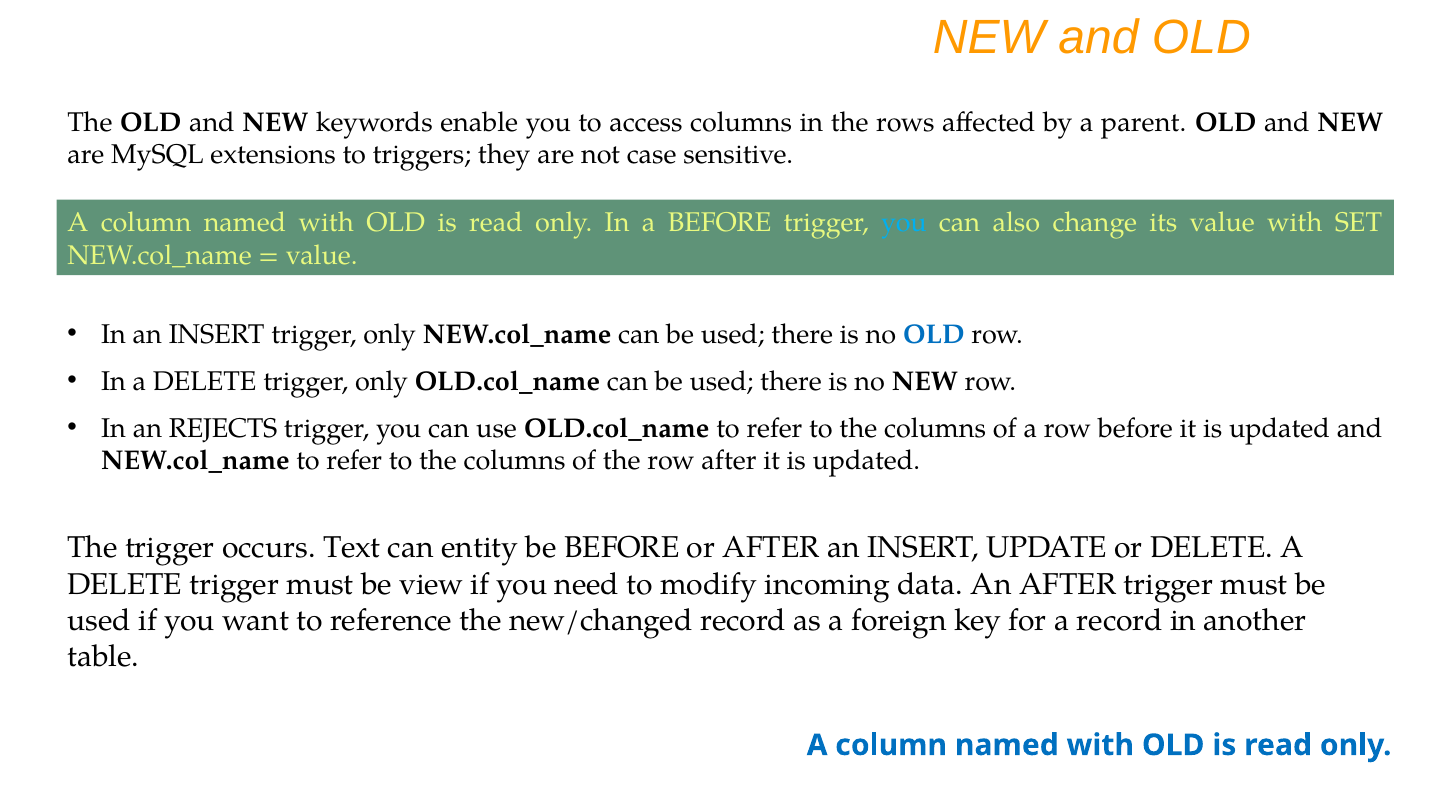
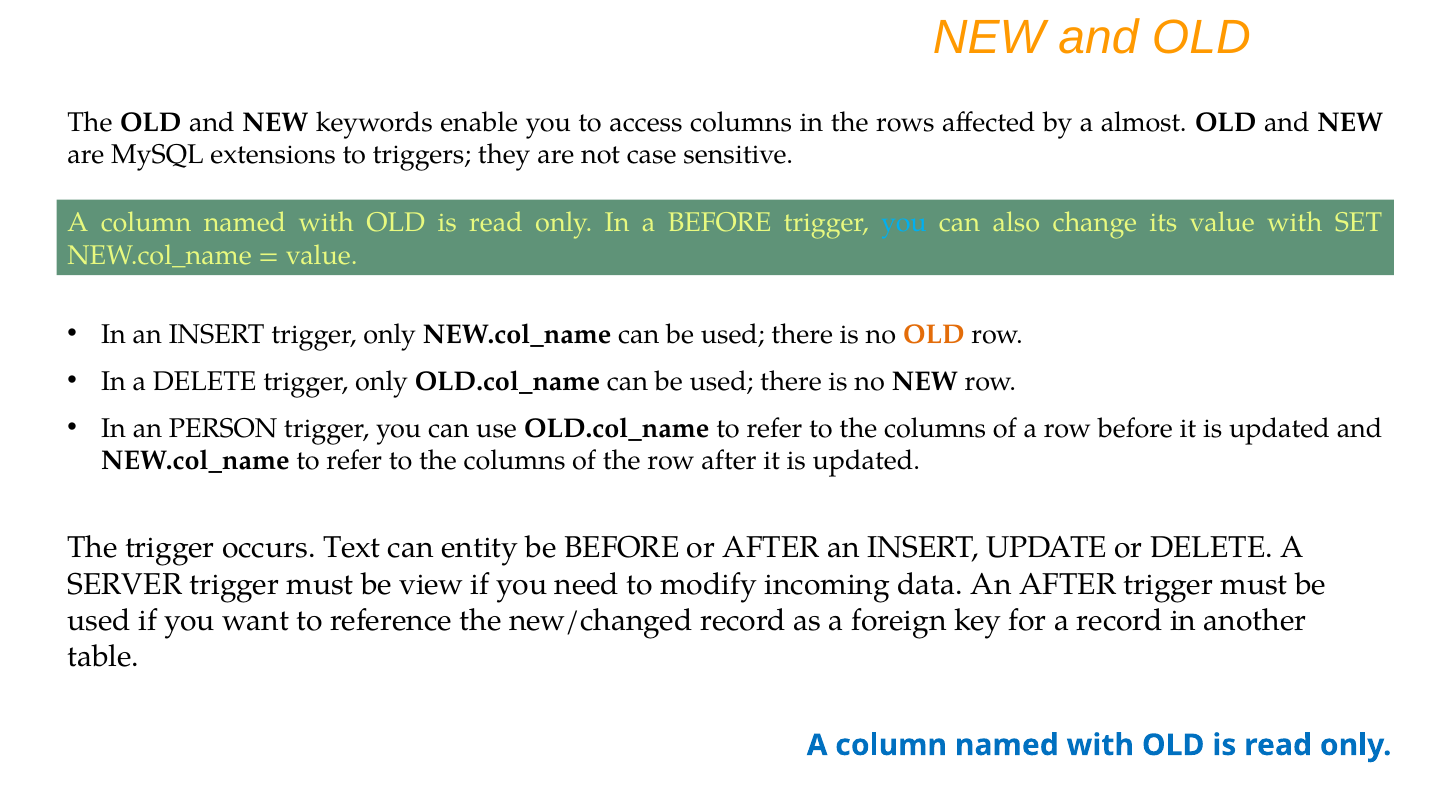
parent: parent -> almost (1144, 123)
OLD colour: blue -> orange (934, 334)
REJECTS: REJECTS -> PERSON (223, 428)
DELETE: DELETE -> SERVER (125, 584)
